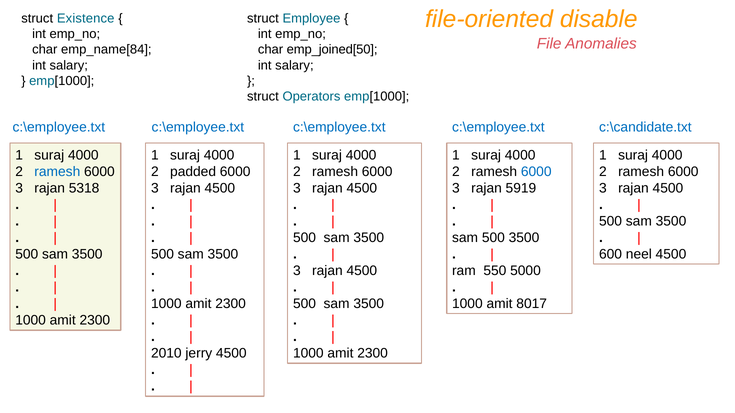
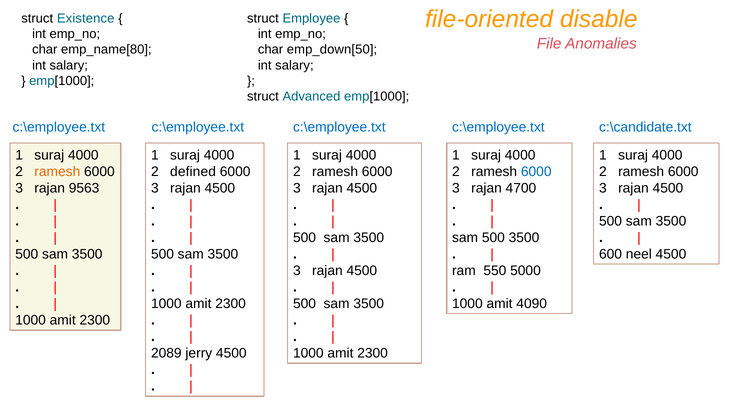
emp_name[84: emp_name[84 -> emp_name[80 (106, 50)
emp_joined[50: emp_joined[50 -> emp_down[50 (332, 50)
Operators: Operators -> Advanced (311, 97)
ramesh colour: blue -> orange (57, 172)
padded: padded -> defined (193, 172)
5318: 5318 -> 9563 (84, 188)
5919: 5919 -> 4700 (521, 188)
8017: 8017 -> 4090 (532, 304)
2010: 2010 -> 2089 (166, 354)
